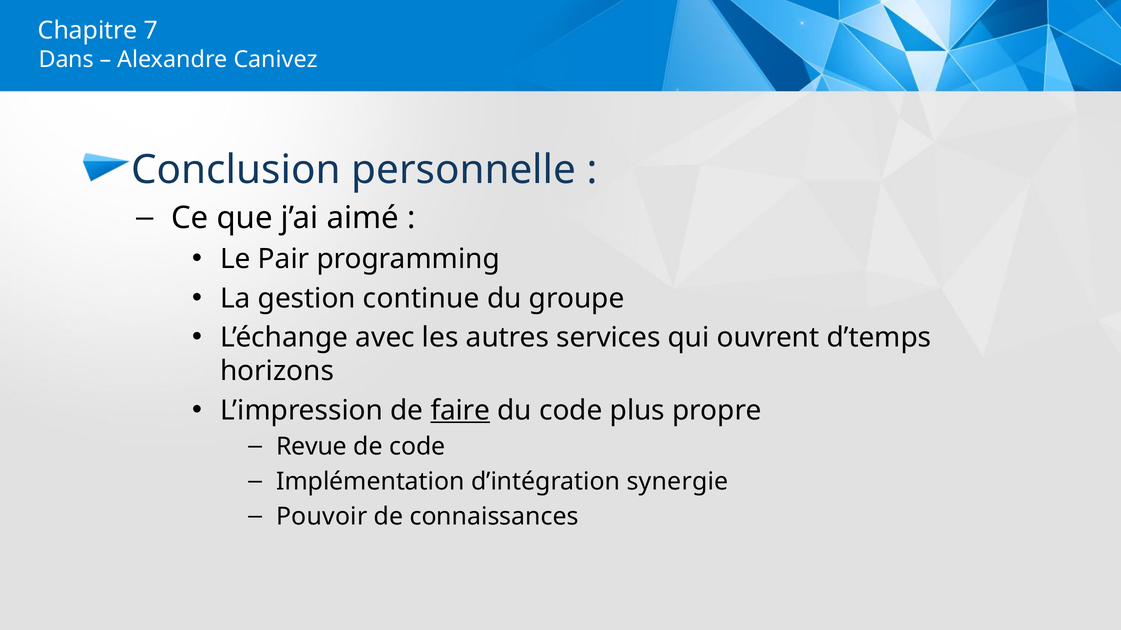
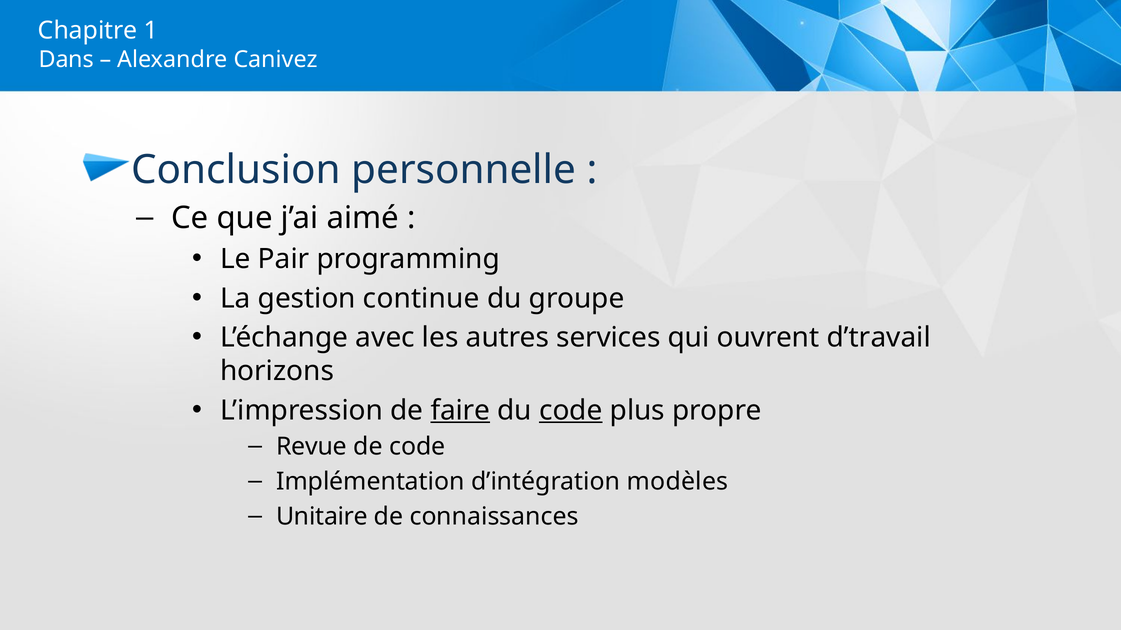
7: 7 -> 1 (151, 31)
d’temps: d’temps -> d’travail (879, 338)
code underline: none -> present (571, 411)
synergie: synergie -> modèles (678, 482)
Pouvoir: Pouvoir -> Unitaire (322, 517)
